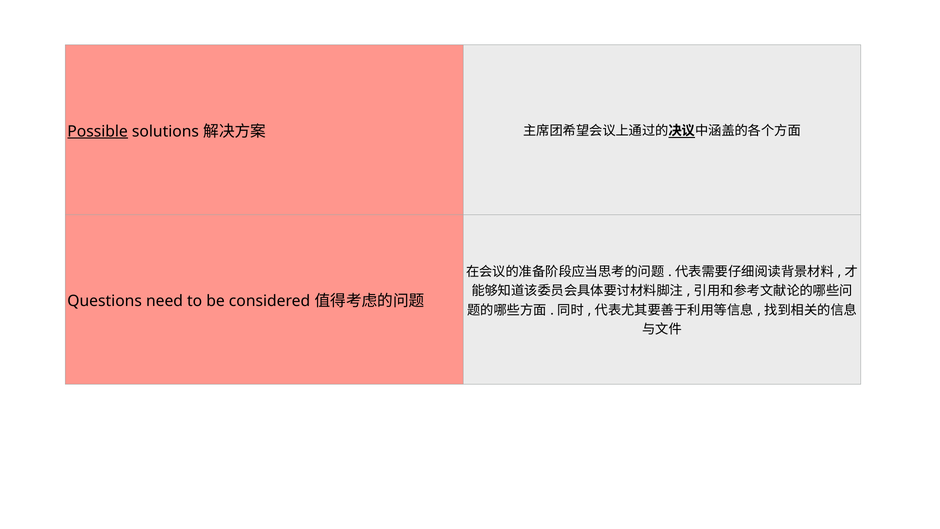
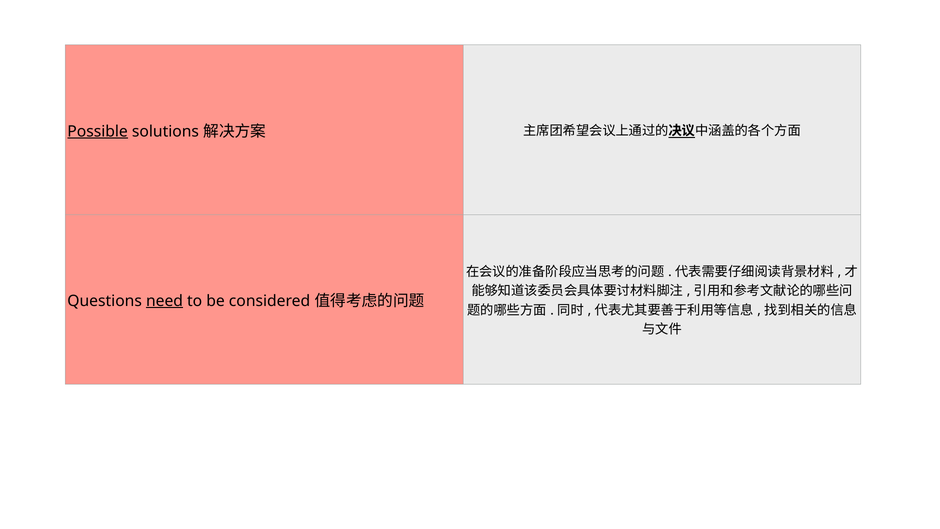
need underline: none -> present (165, 301)
